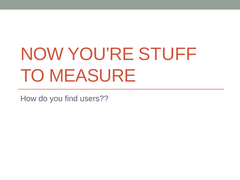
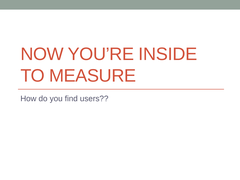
STUFF: STUFF -> INSIDE (168, 54)
